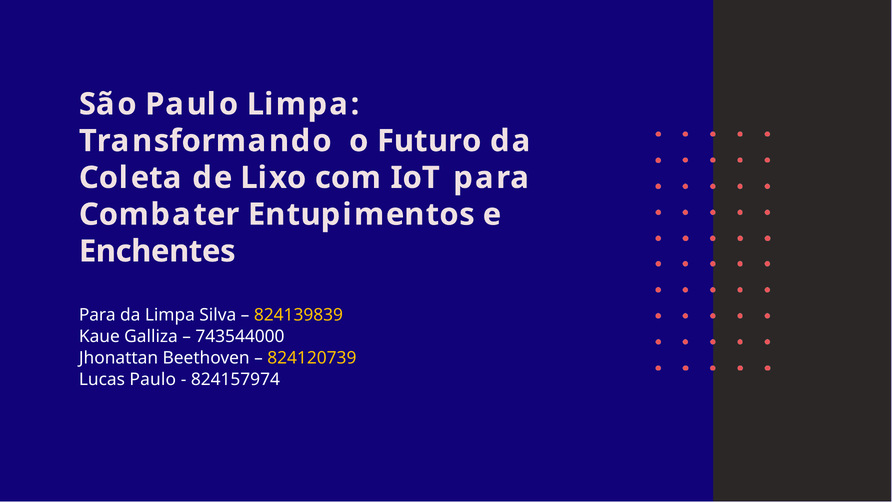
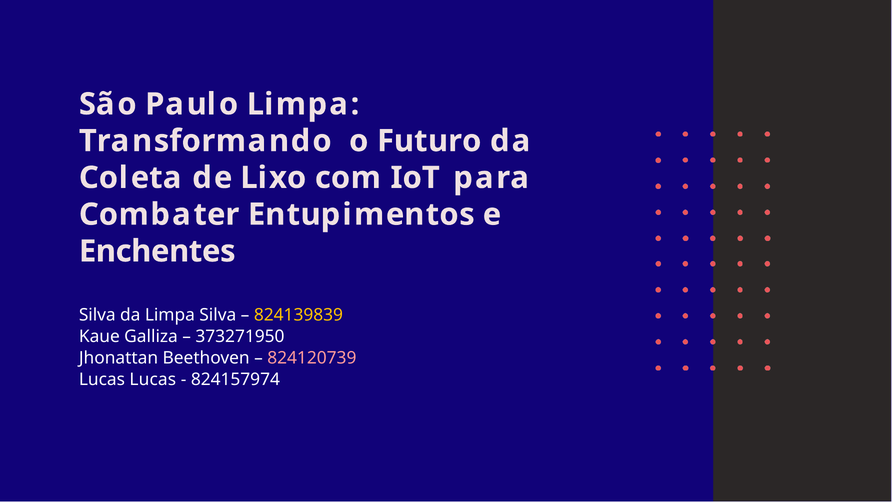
Para: Para -> Silva (97, 315)
743544000: 743544000 -> 373271950 (240, 337)
824120739 colour: yellow -> pink (312, 358)
Lucas Paulo: Paulo -> Lucas (153, 379)
